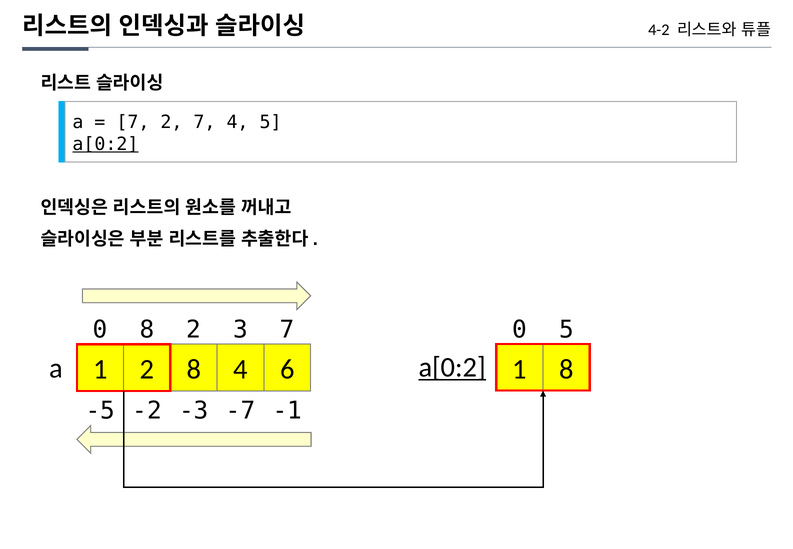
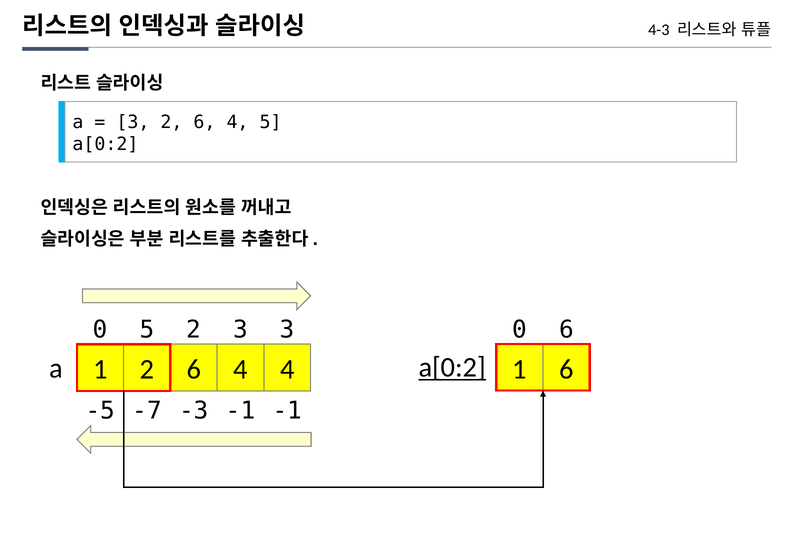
4-2: 4-2 -> 4-3 (659, 30)
7: 7 -> 3 (133, 122)
7: 7 -> 6 (204, 122)
a[0:2 underline: present -> none (105, 144)
0 8: 8 -> 5 (147, 330)
3 7: 7 -> 3 (287, 330)
0 5: 5 -> 6 (566, 330)
1 8: 8 -> 6 (566, 370)
1 2 8: 8 -> 6 (194, 370)
4 6: 6 -> 4 (287, 370)
-2: -2 -> -7 (147, 411)
-3 -7: -7 -> -1 (241, 411)
